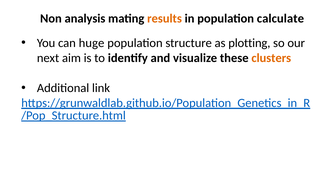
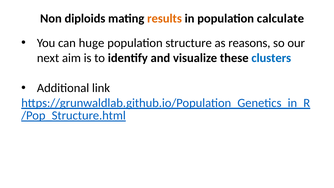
analysis: analysis -> diploids (85, 18)
plotting: plotting -> reasons (249, 43)
clusters colour: orange -> blue (271, 58)
